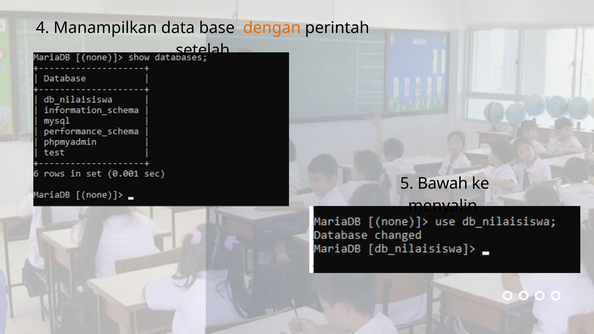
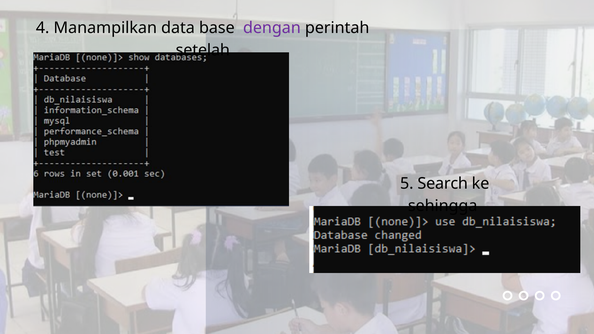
dengan colour: orange -> purple (272, 28)
Bawah: Bawah -> Search (443, 184)
menyalin: menyalin -> sehingga (443, 206)
